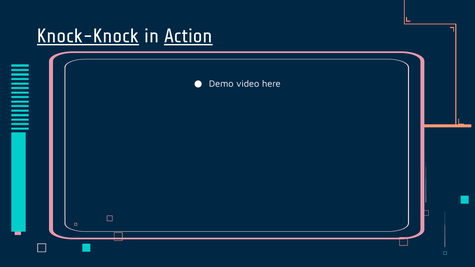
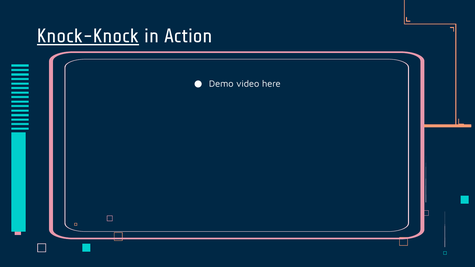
Action underline: present -> none (188, 36)
